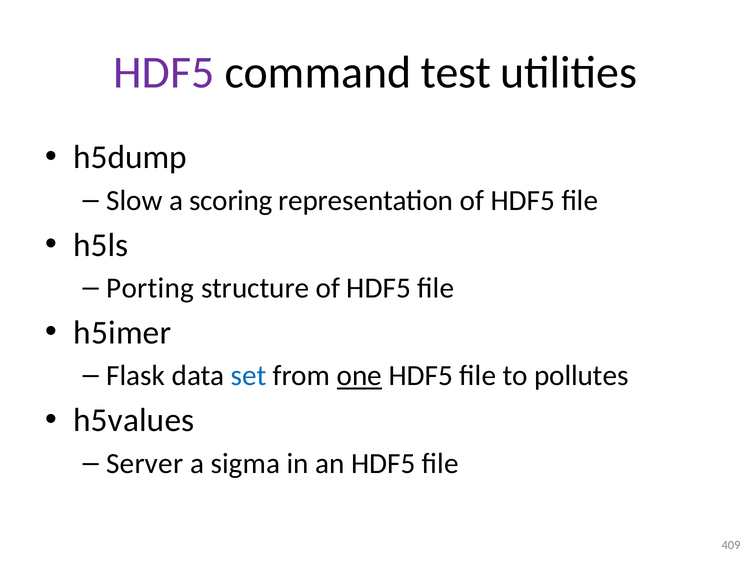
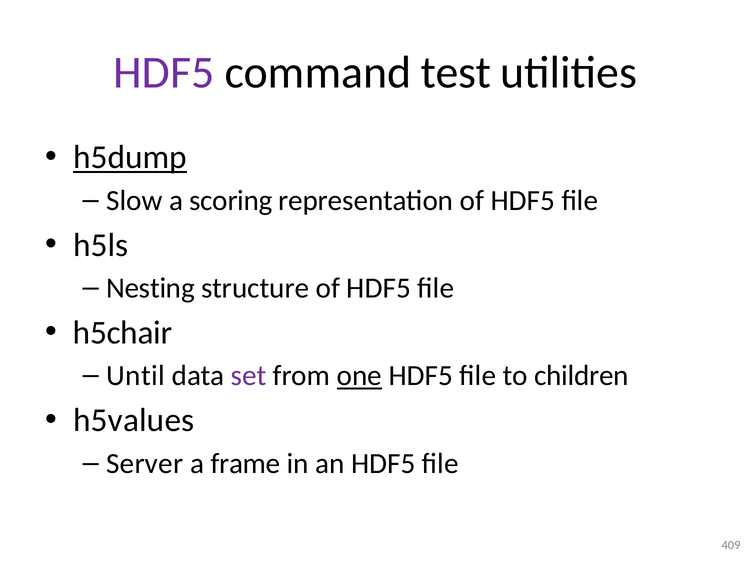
h5dump underline: none -> present (130, 158)
Porting: Porting -> Nesting (150, 288)
h5imer: h5imer -> h5chair (123, 333)
Flask: Flask -> Until (136, 376)
set colour: blue -> purple (249, 376)
pollutes: pollutes -> children (581, 376)
sigma: sigma -> frame (246, 464)
